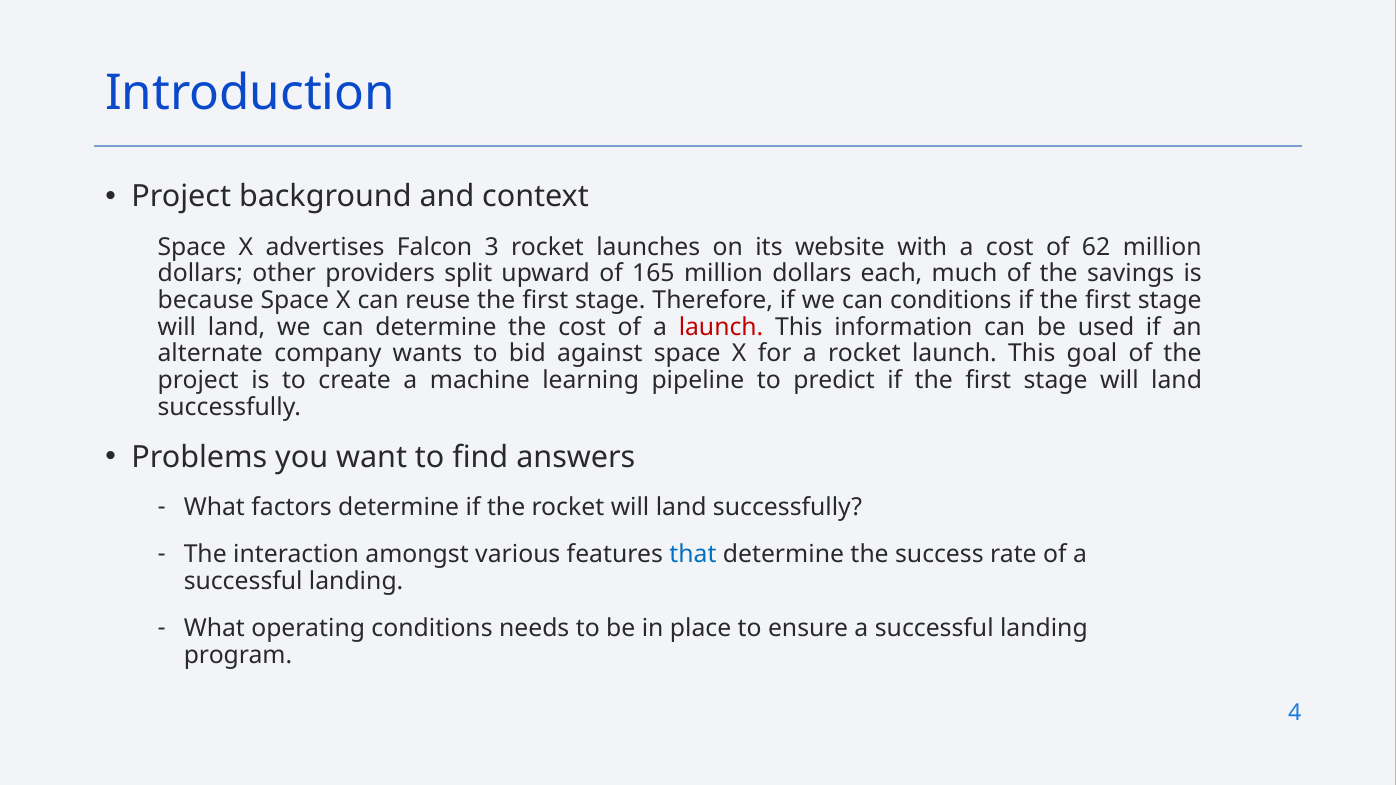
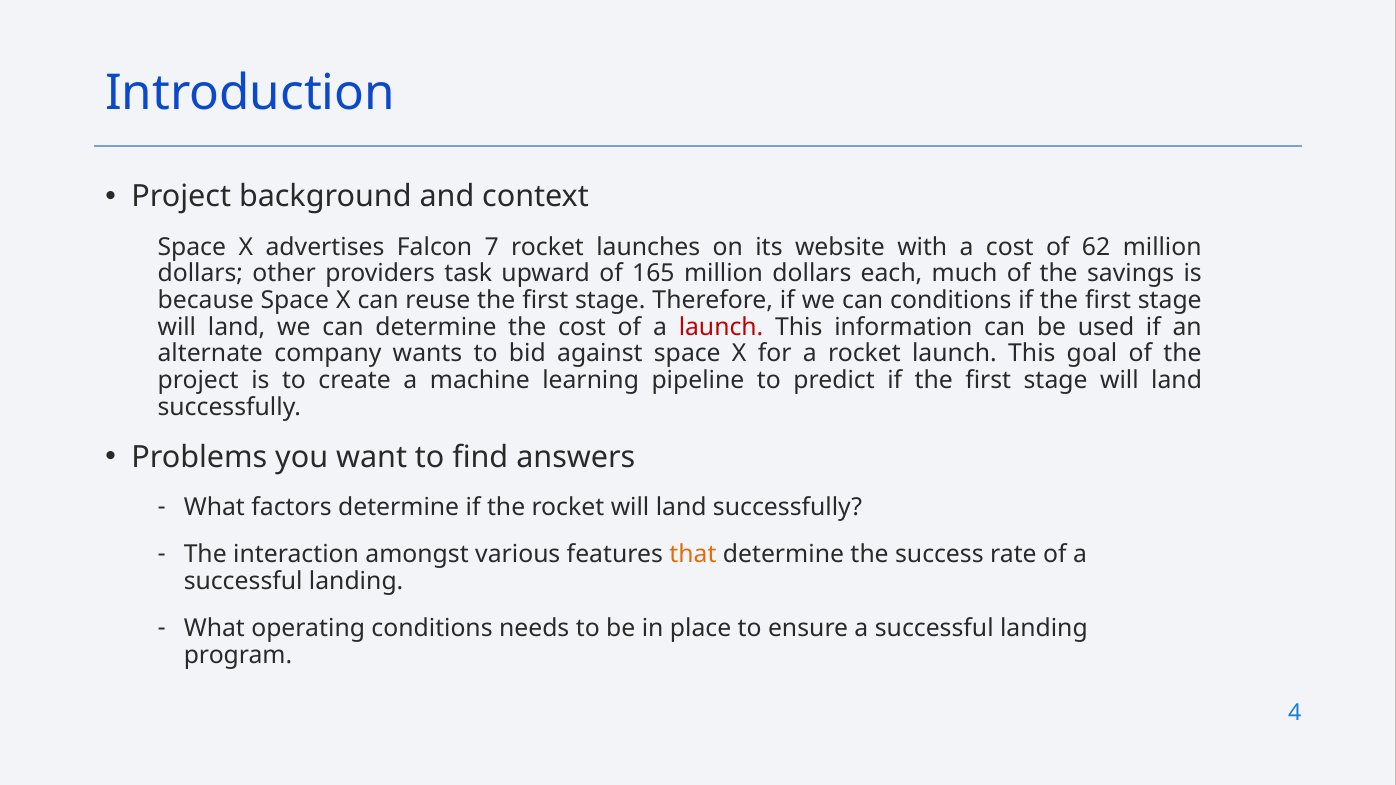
3: 3 -> 7 (492, 247)
split: split -> task (468, 274)
that colour: blue -> orange (693, 555)
